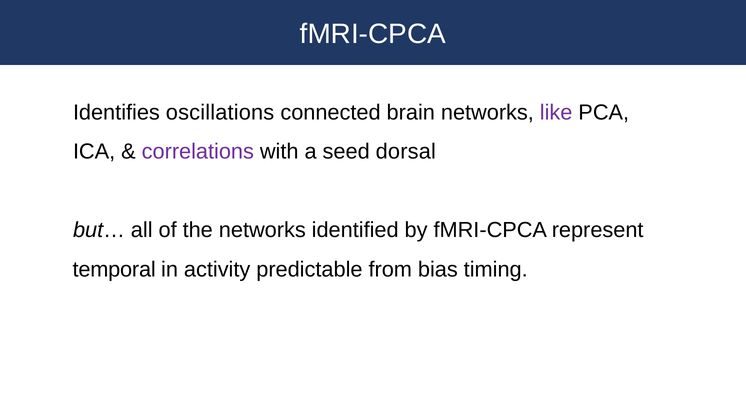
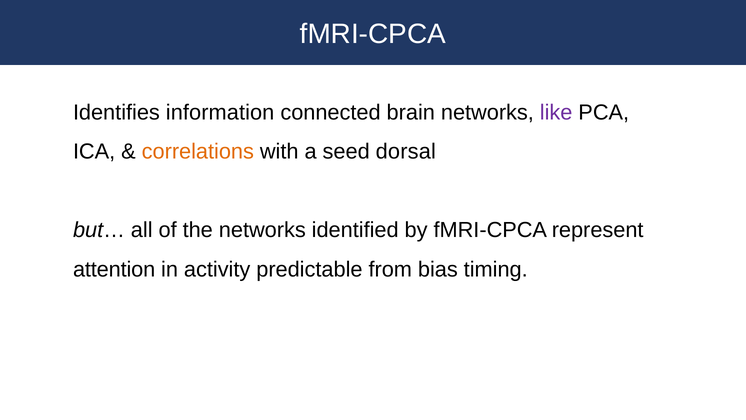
oscillations: oscillations -> information (220, 112)
correlations colour: purple -> orange (198, 152)
temporal: temporal -> attention (114, 269)
